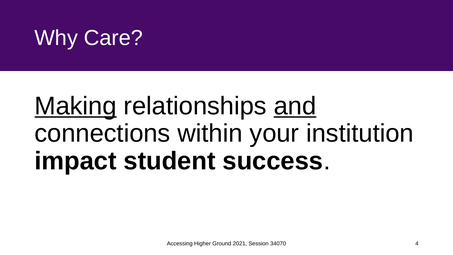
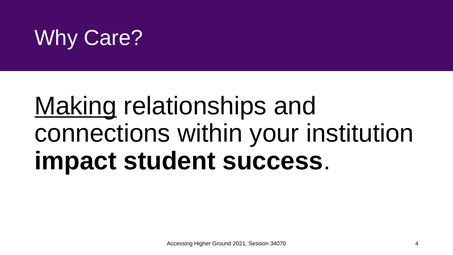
and underline: present -> none (295, 106)
